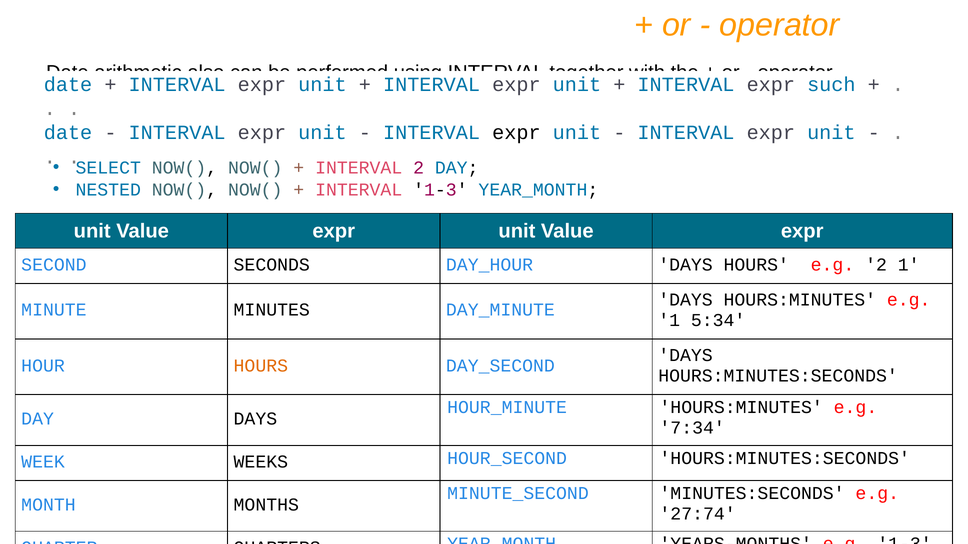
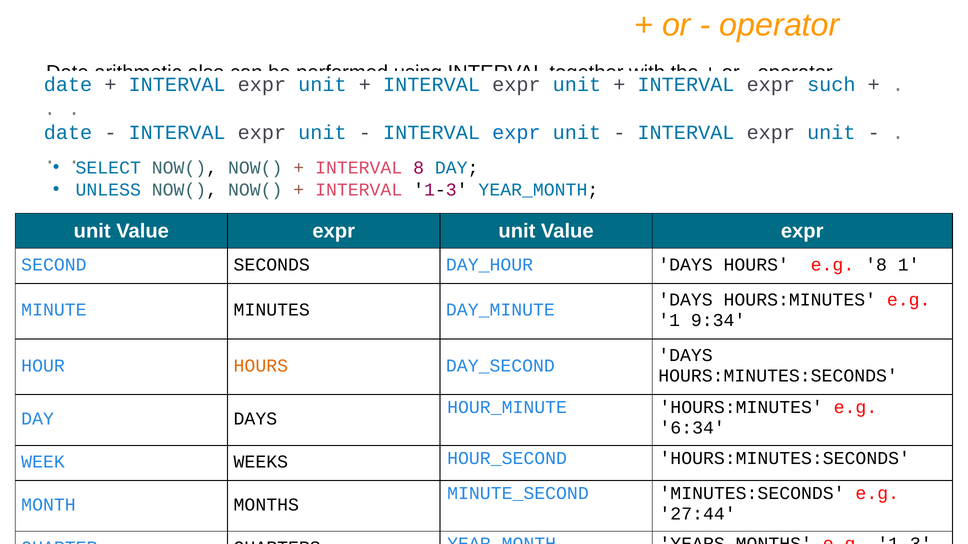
expr colour: black -> blue (516, 133)
INTERVAL 2: 2 -> 8 (419, 168)
NESTED: NESTED -> UNLESS (108, 190)
e.g 2: 2 -> 8 (876, 265)
5:34: 5:34 -> 9:34 (718, 321)
7:34: 7:34 -> 6:34 (692, 428)
27:74: 27:74 -> 27:44 (698, 514)
